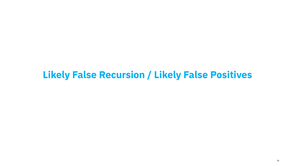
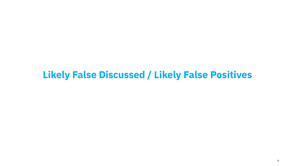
Recursion: Recursion -> Discussed (122, 75)
